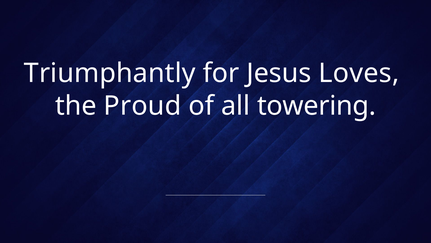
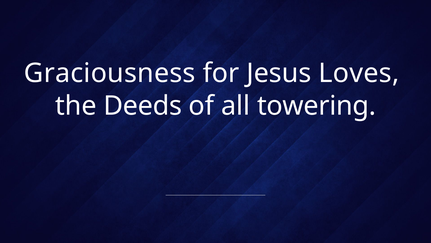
Triumphantly: Triumphantly -> Graciousness (110, 73)
Proud: Proud -> Deeds (143, 106)
